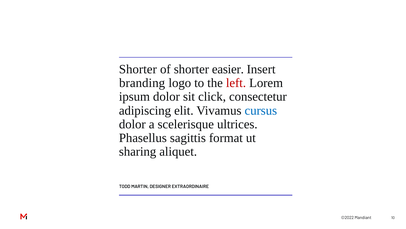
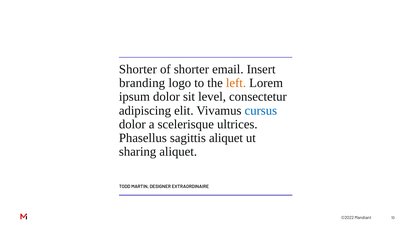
easier: easier -> email (228, 69)
left colour: red -> orange (236, 83)
click: click -> level (212, 96)
sagittis format: format -> aliquet (226, 138)
